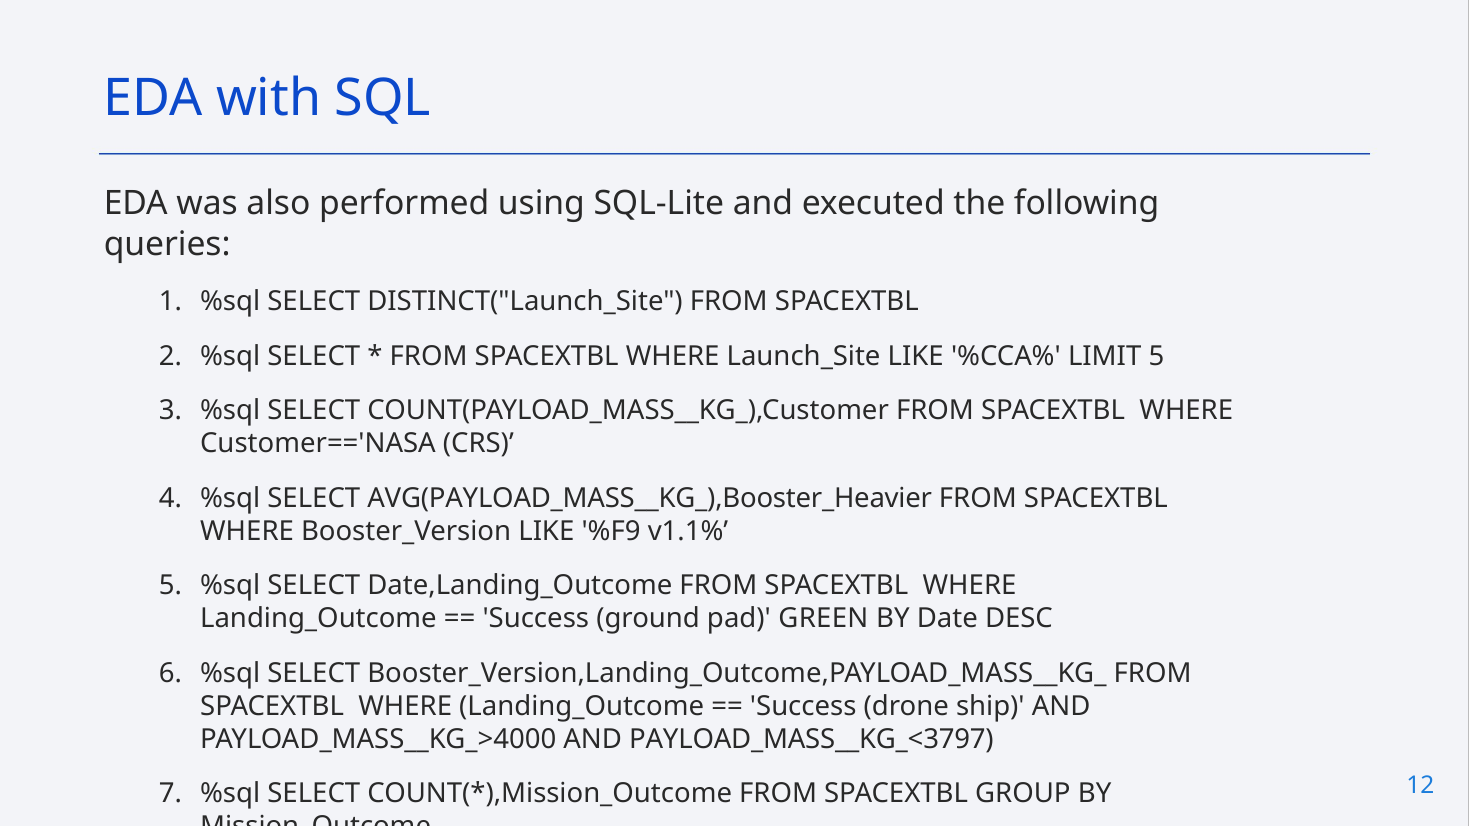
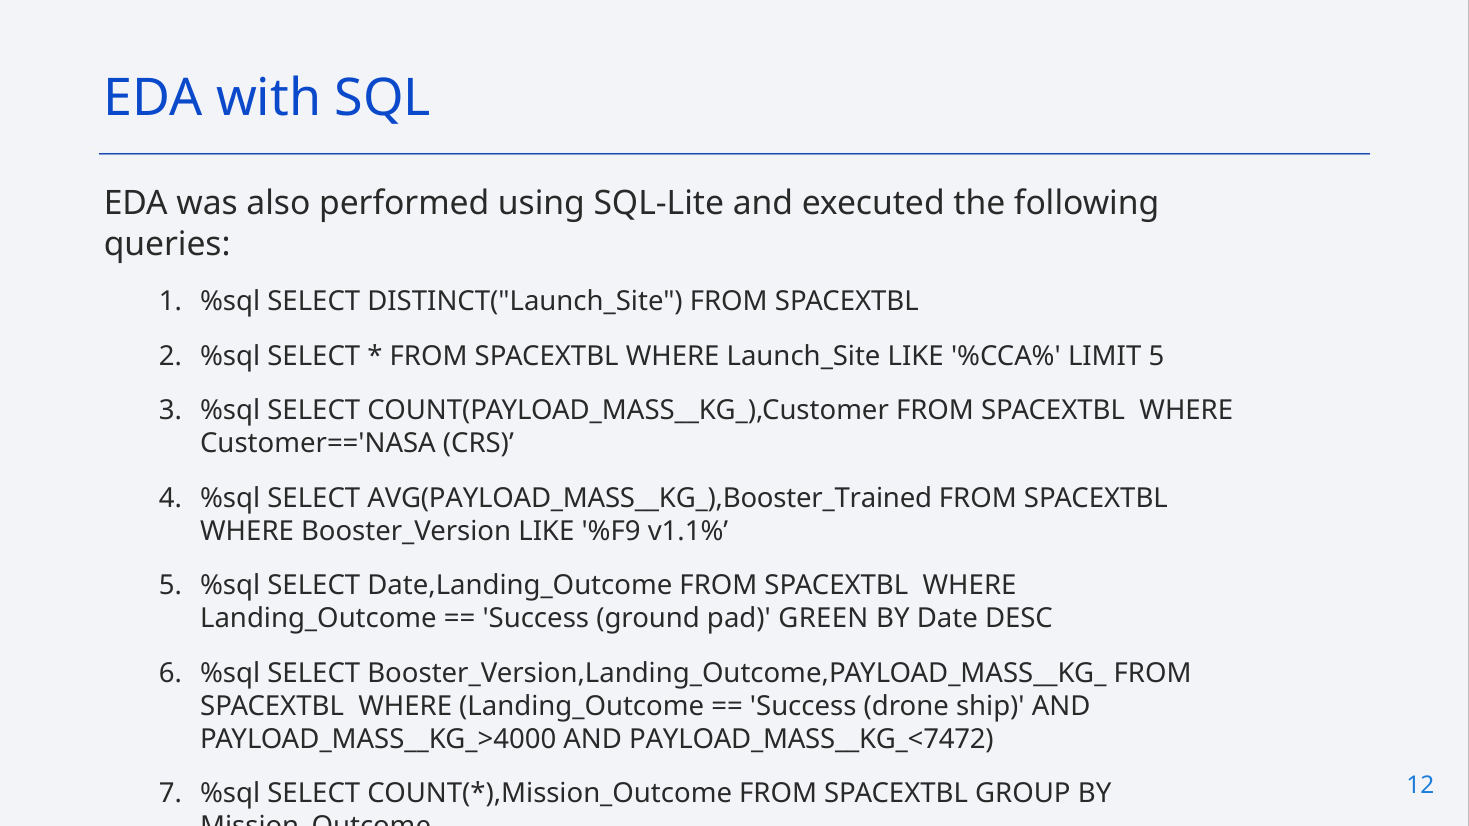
AVG(PAYLOAD_MASS__KG_),Booster_Heavier: AVG(PAYLOAD_MASS__KG_),Booster_Heavier -> AVG(PAYLOAD_MASS__KG_),Booster_Trained (650, 498)
PAYLOAD_MASS__KG_<3797: PAYLOAD_MASS__KG_<3797 -> PAYLOAD_MASS__KG_<7472 (811, 739)
